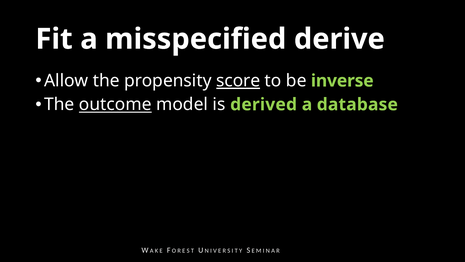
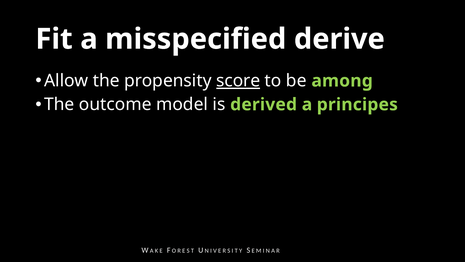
inverse: inverse -> among (342, 81)
outcome underline: present -> none (115, 104)
database: database -> principes (357, 104)
